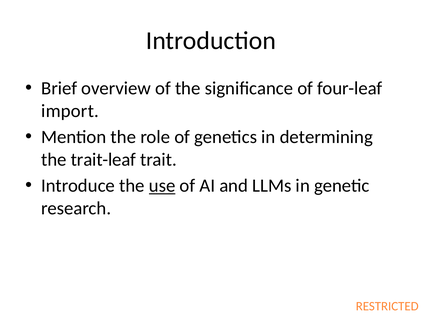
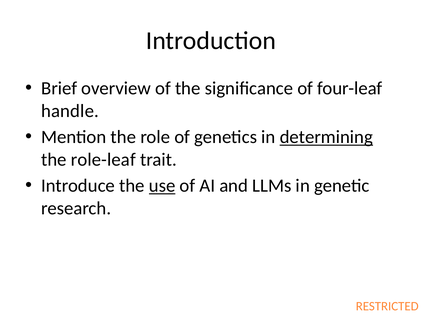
import: import -> handle (70, 111)
determining underline: none -> present (326, 137)
trait-leaf: trait-leaf -> role-leaf (103, 160)
